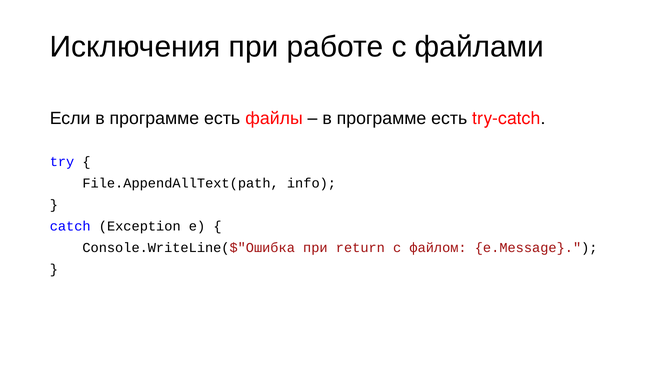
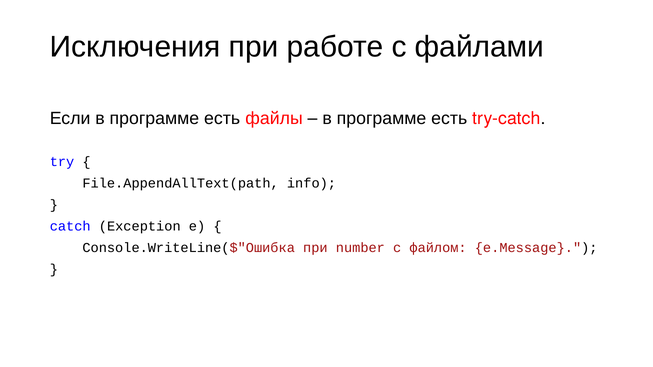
return: return -> number (360, 248)
